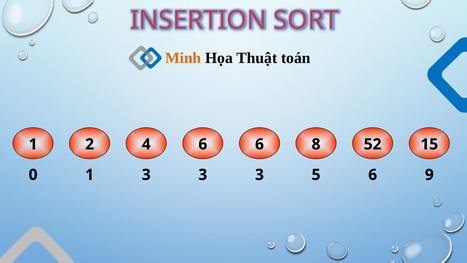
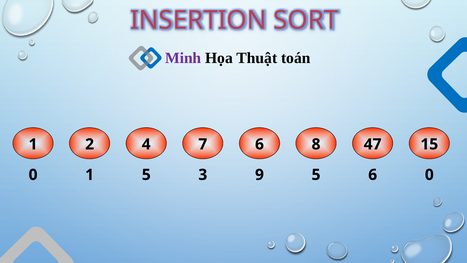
Minh colour: orange -> purple (183, 58)
4 6: 6 -> 7 (203, 144)
52: 52 -> 47 (373, 144)
1 3: 3 -> 5 (146, 175)
3: 3 -> 9 (259, 175)
6 9: 9 -> 0 (429, 175)
